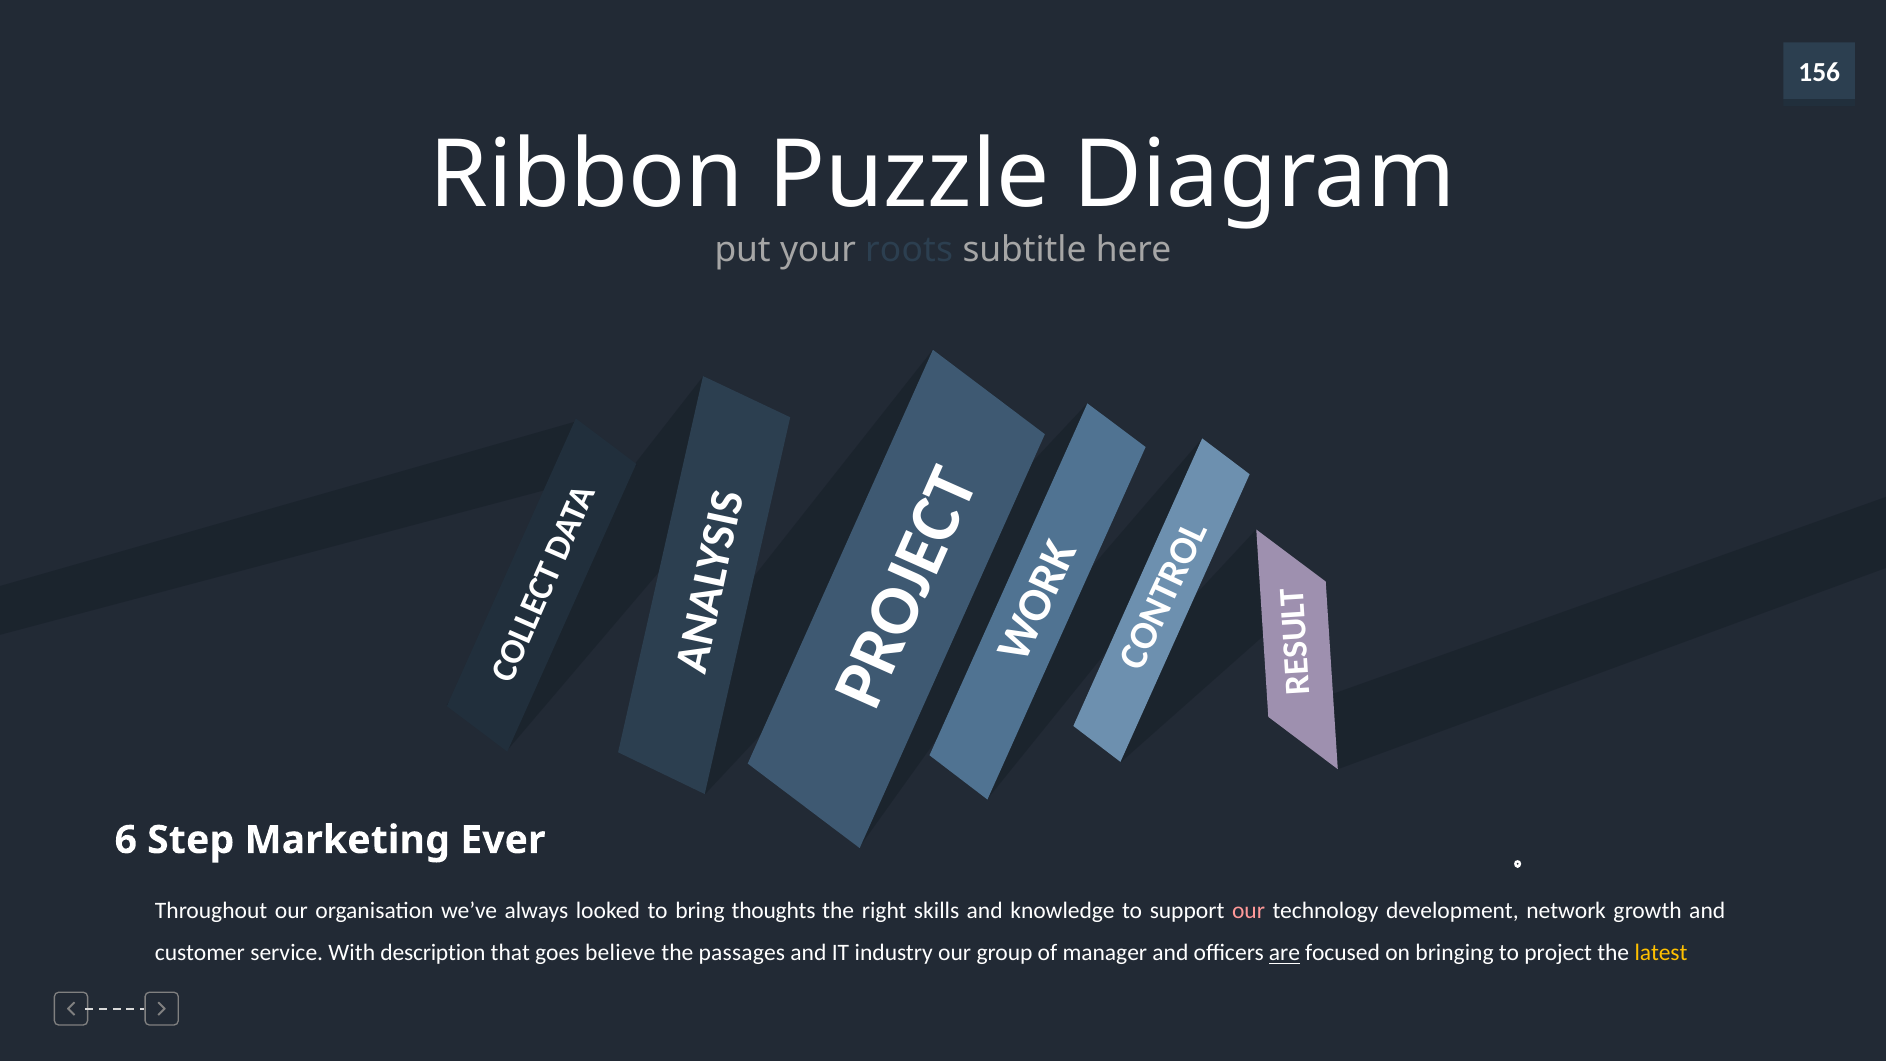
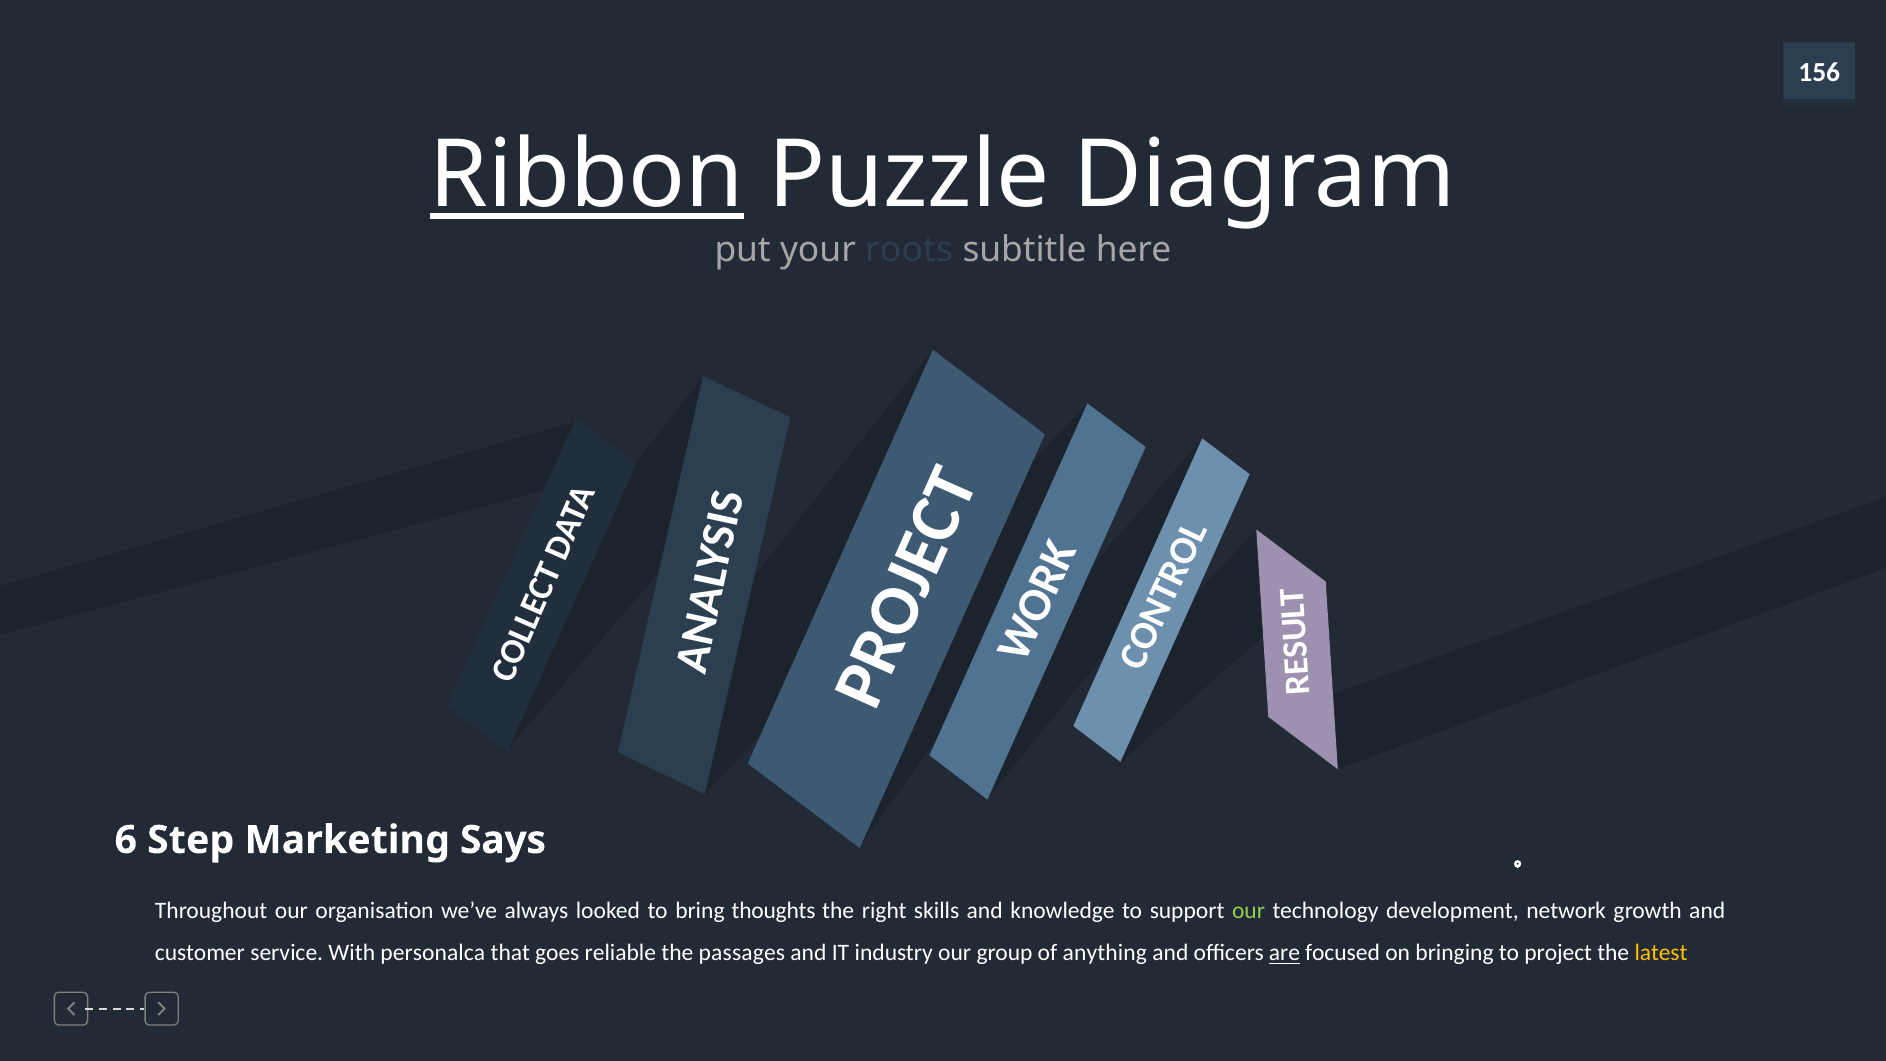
Ribbon underline: none -> present (587, 175)
Ever: Ever -> Says (503, 840)
our colour: pink -> light green (1248, 911)
description: description -> personalca (433, 953)
believe: believe -> reliable (620, 953)
manager: manager -> anything (1105, 953)
